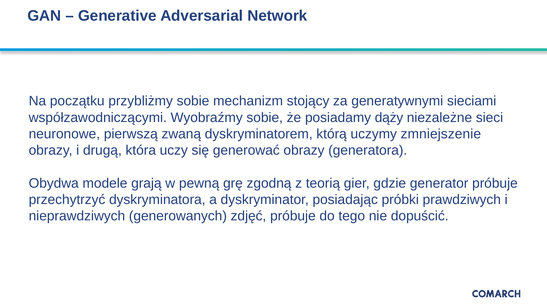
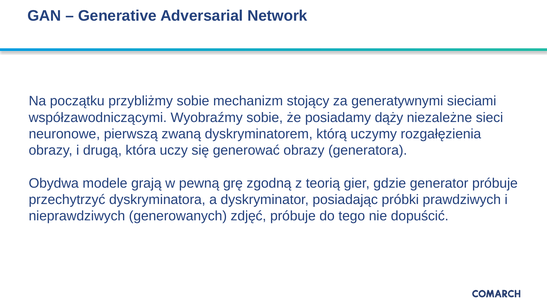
zmniejszenie: zmniejszenie -> rozgałęzienia (441, 134)
